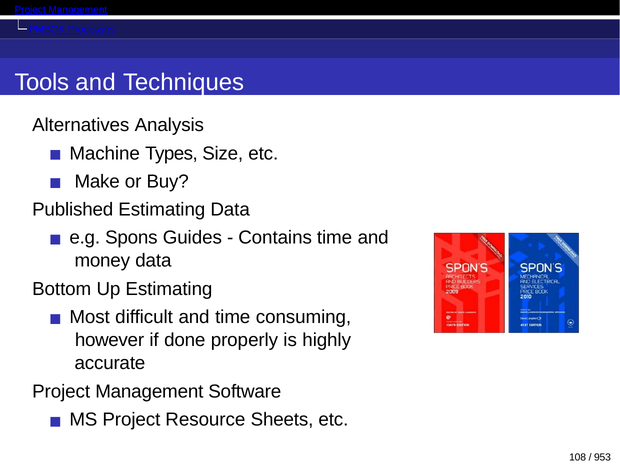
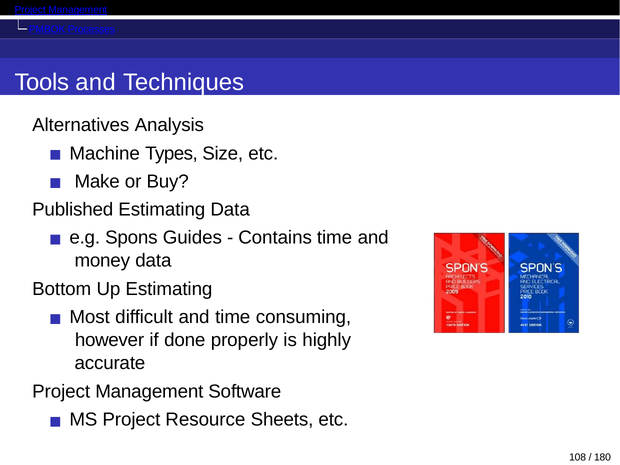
953: 953 -> 180 (602, 458)
